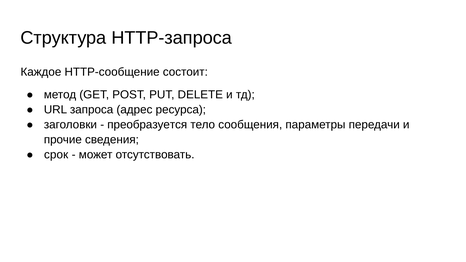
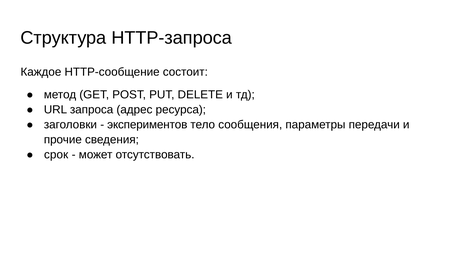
преобразуется: преобразуется -> экспериментов (147, 125)
